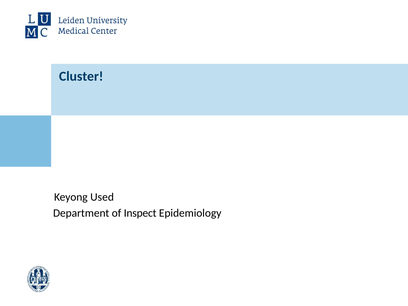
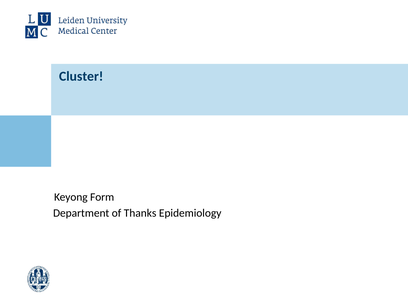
Used: Used -> Form (102, 197)
Inspect: Inspect -> Thanks (140, 213)
